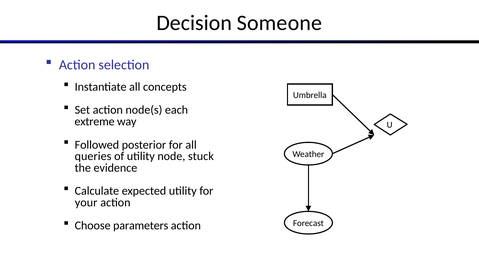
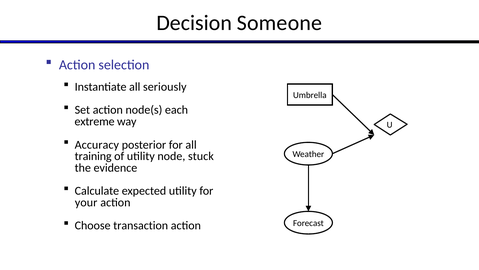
concepts: concepts -> seriously (165, 87)
Followed: Followed -> Accuracy (97, 144)
queries: queries -> training (93, 156)
parameters: parameters -> transaction (141, 225)
